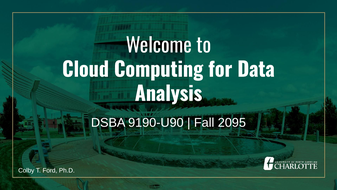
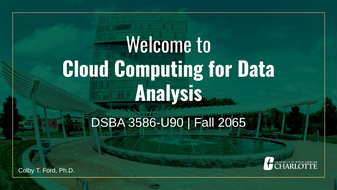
9190-U90: 9190-U90 -> 3586-U90 (156, 122)
2095: 2095 -> 2065 (232, 122)
